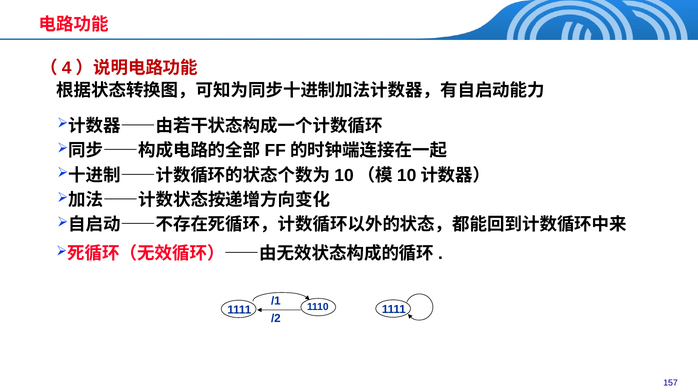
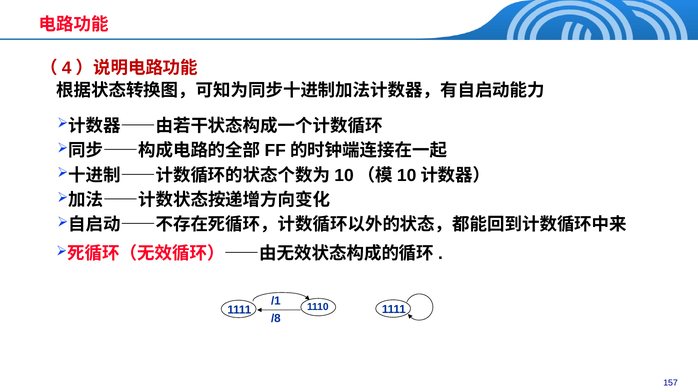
/2: /2 -> /8 (276, 319)
